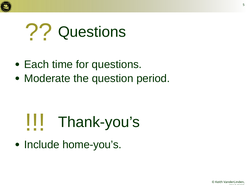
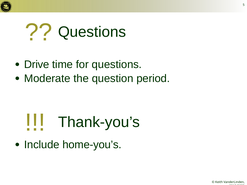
Each: Each -> Drive (37, 65)
